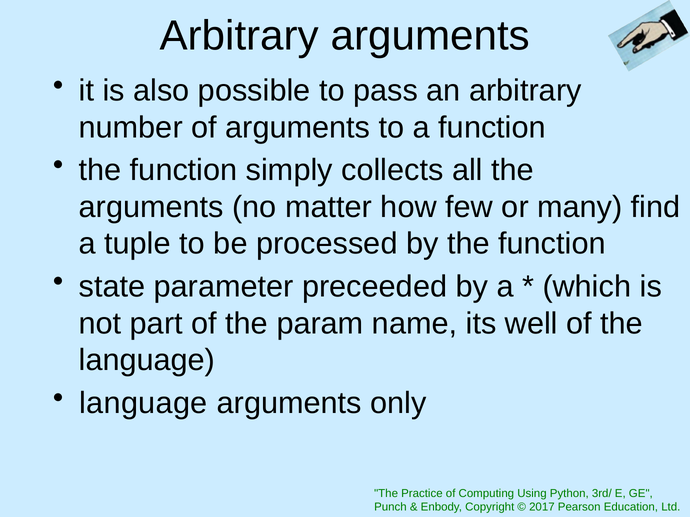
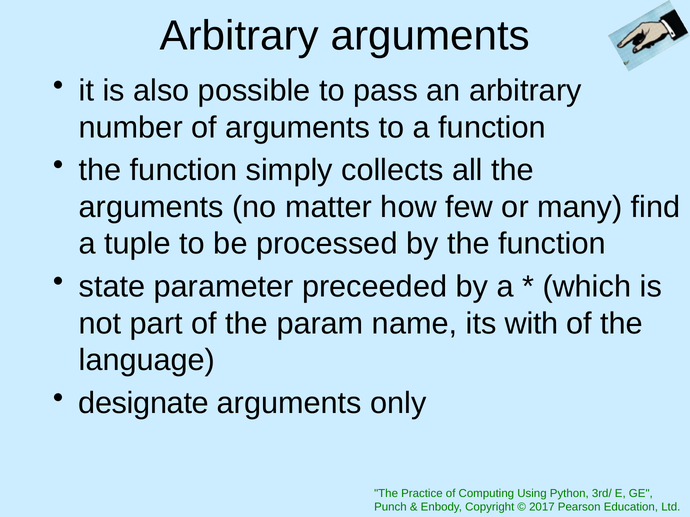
well: well -> with (532, 324)
language: language -> designate (144, 404)
